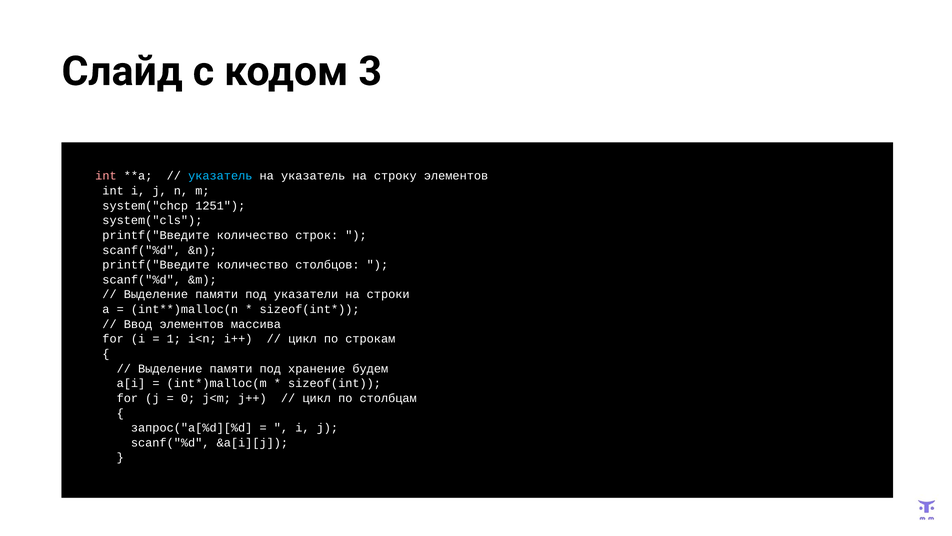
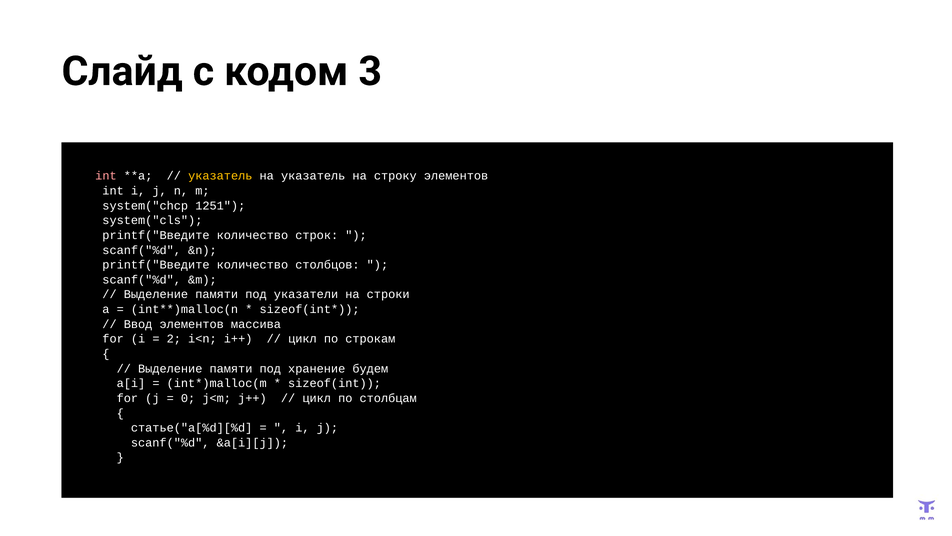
указатель colour: light blue -> yellow (220, 176)
1: 1 -> 2 (174, 339)
запрос("a[%d][%d: запрос("a[%d][%d -> статье("a[%d][%d (192, 428)
